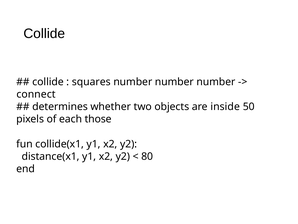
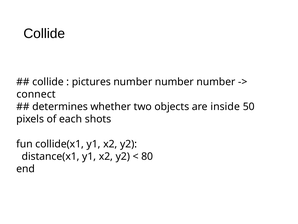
squares: squares -> pictures (91, 82)
those: those -> shots (98, 119)
